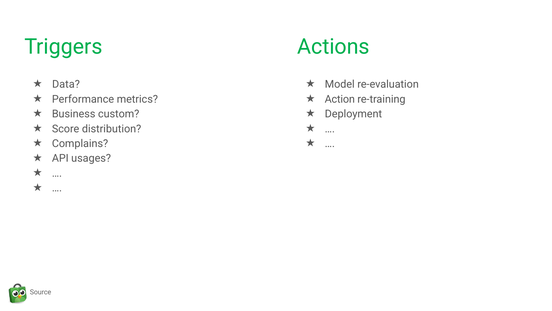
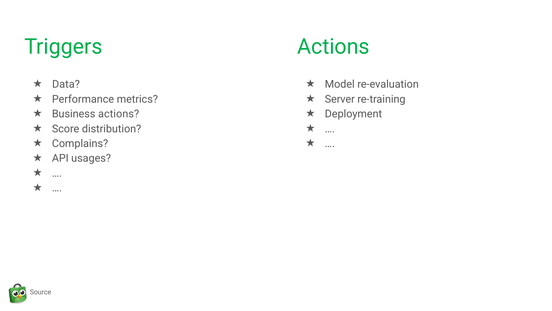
Action: Action -> Server (340, 99)
Business custom: custom -> actions (119, 114)
